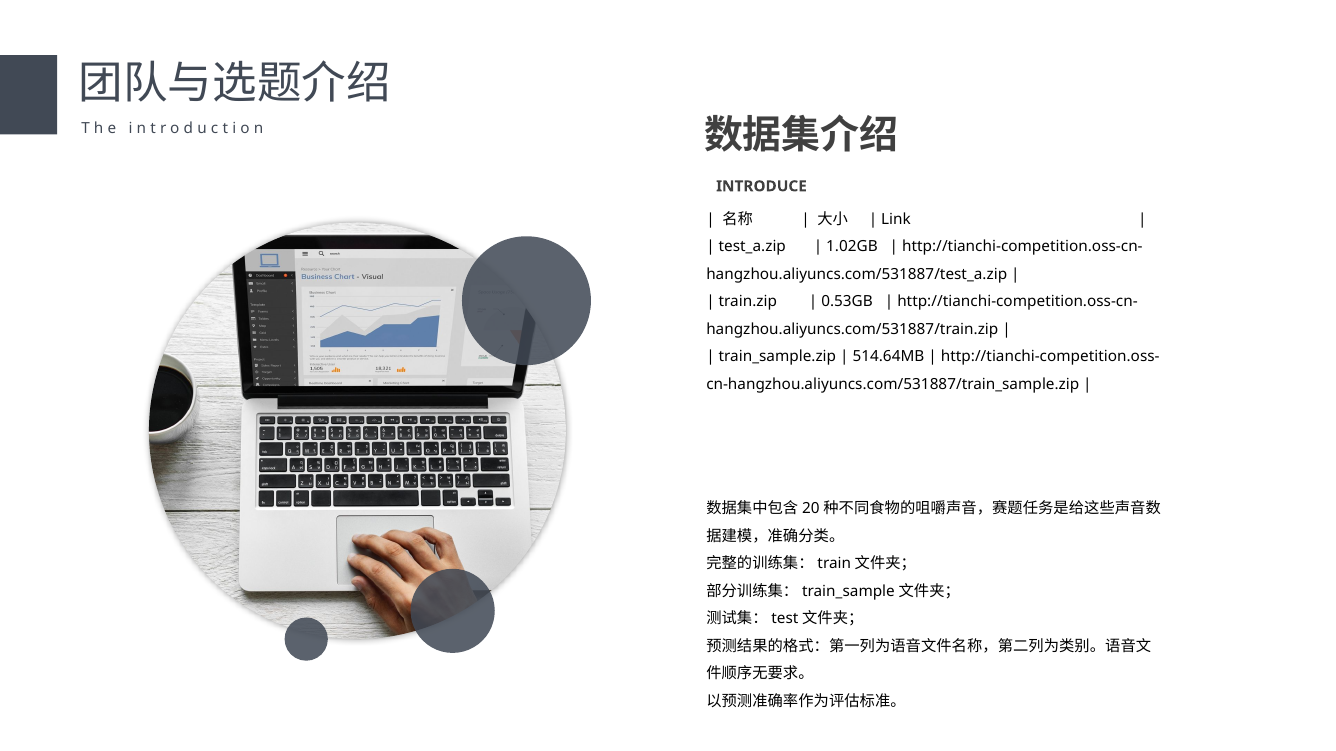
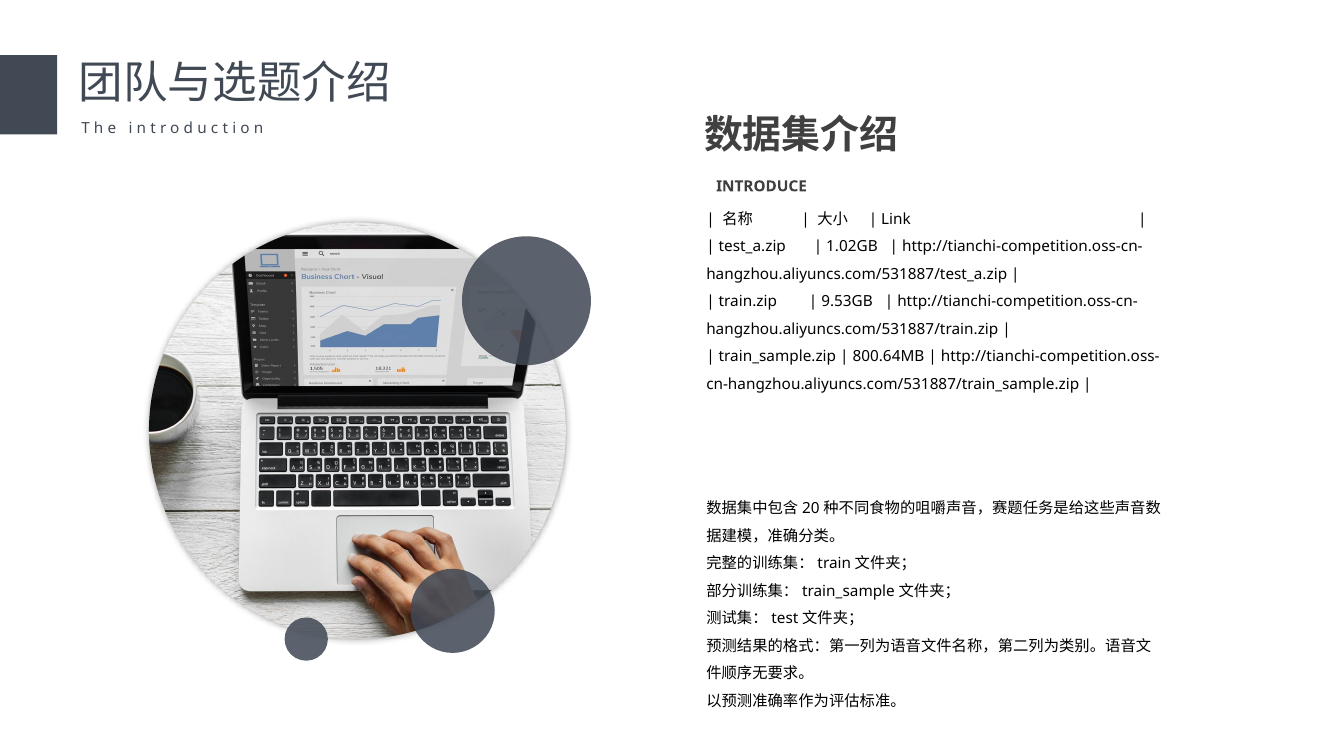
0.53GB: 0.53GB -> 9.53GB (847, 302)
514.64MB: 514.64MB -> 800.64MB (888, 357)
